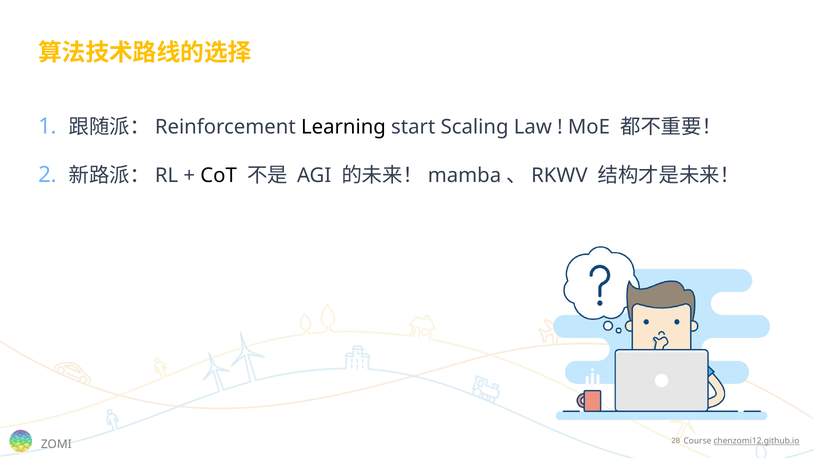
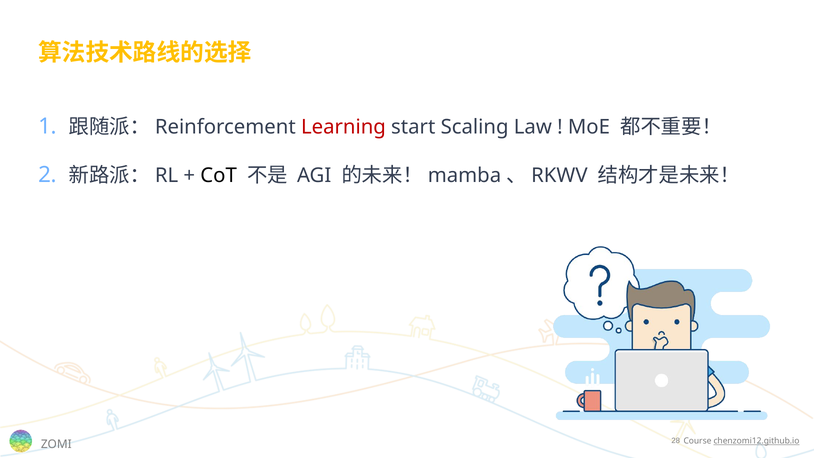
Learning colour: black -> red (343, 127)
